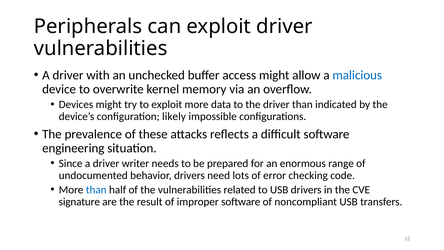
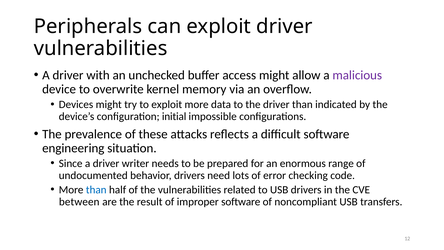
malicious colour: blue -> purple (357, 75)
likely: likely -> initial (174, 116)
signature: signature -> between (79, 201)
